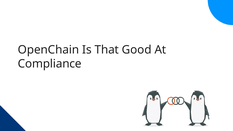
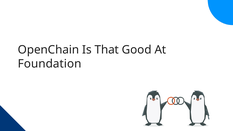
Compliance: Compliance -> Foundation (50, 64)
